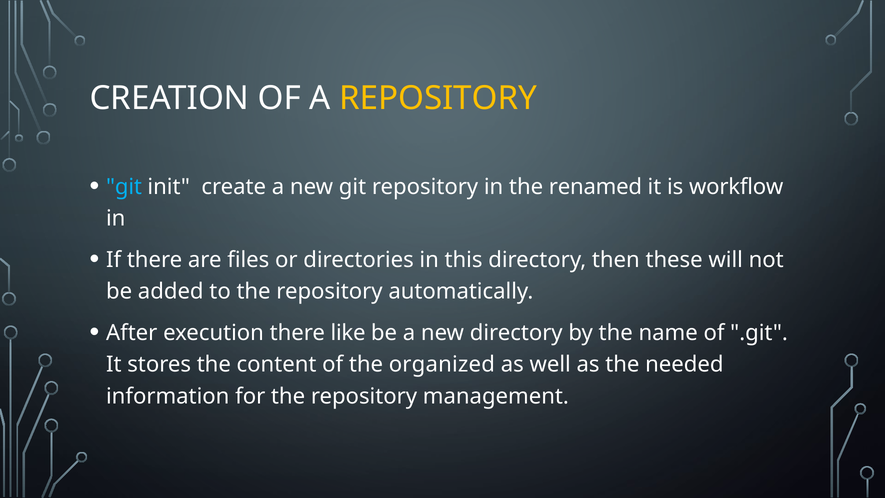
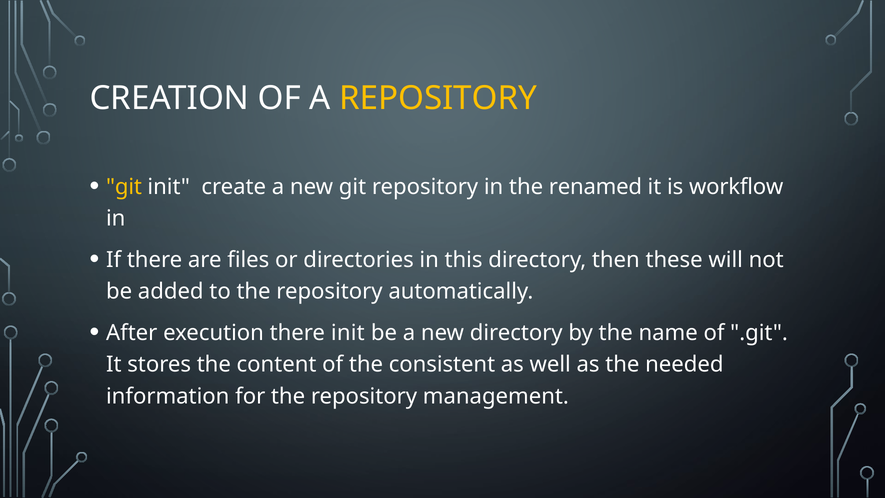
git colour: light blue -> yellow (124, 187)
there like: like -> init (348, 333)
organized: organized -> consistent (442, 364)
